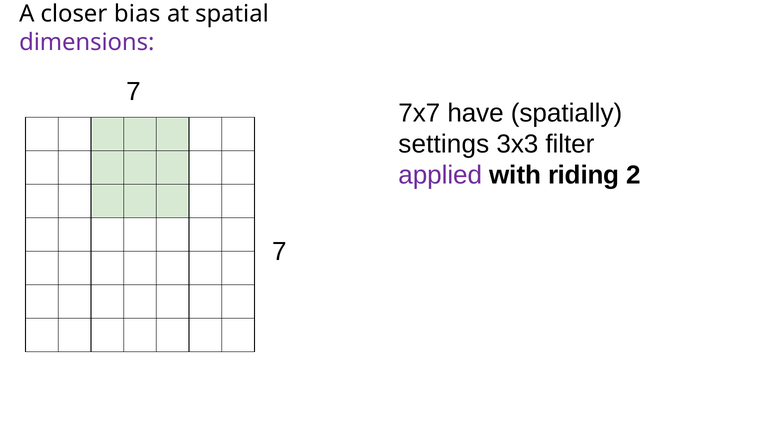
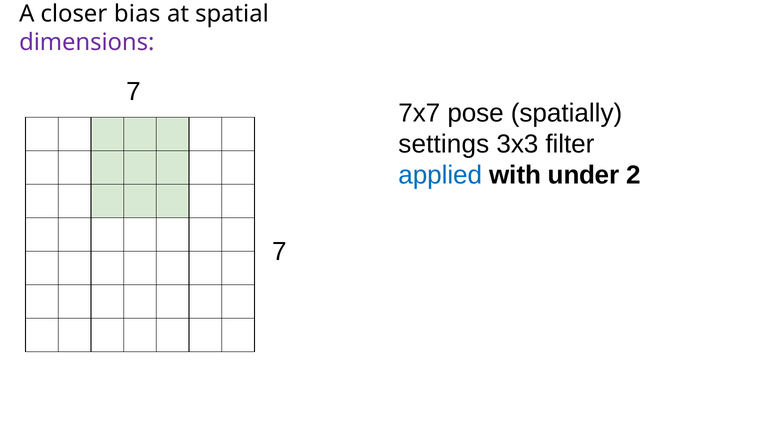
have: have -> pose (476, 113)
applied colour: purple -> blue (440, 175)
riding: riding -> under (584, 175)
